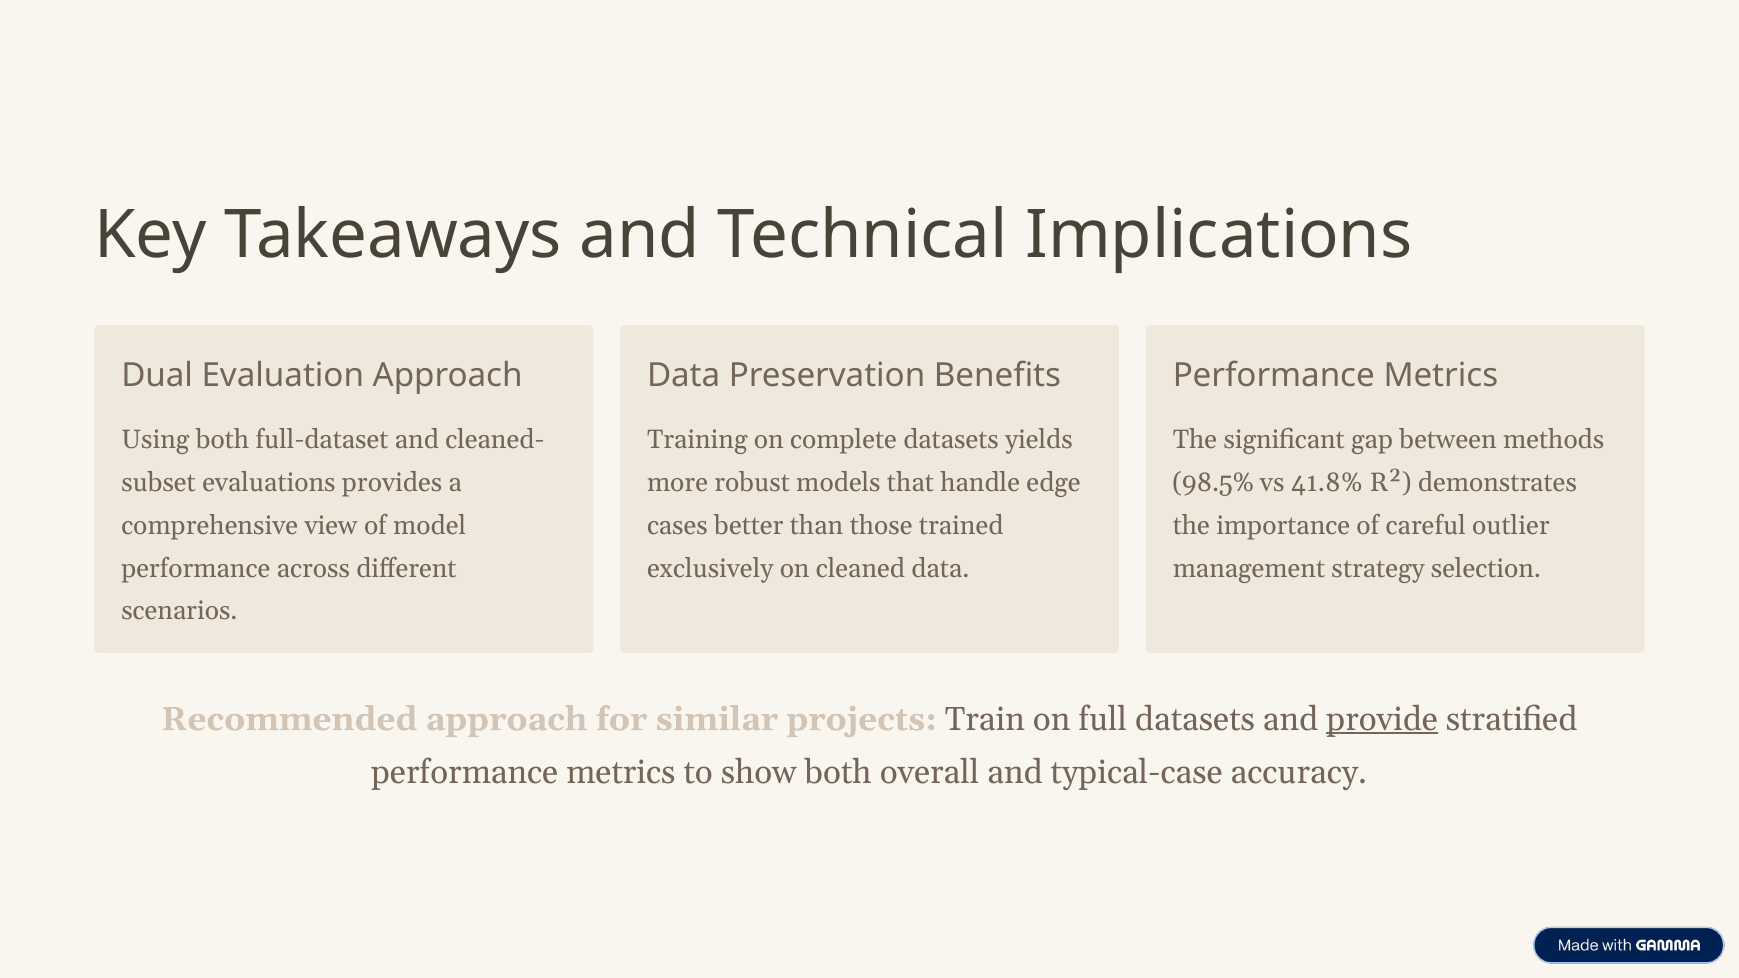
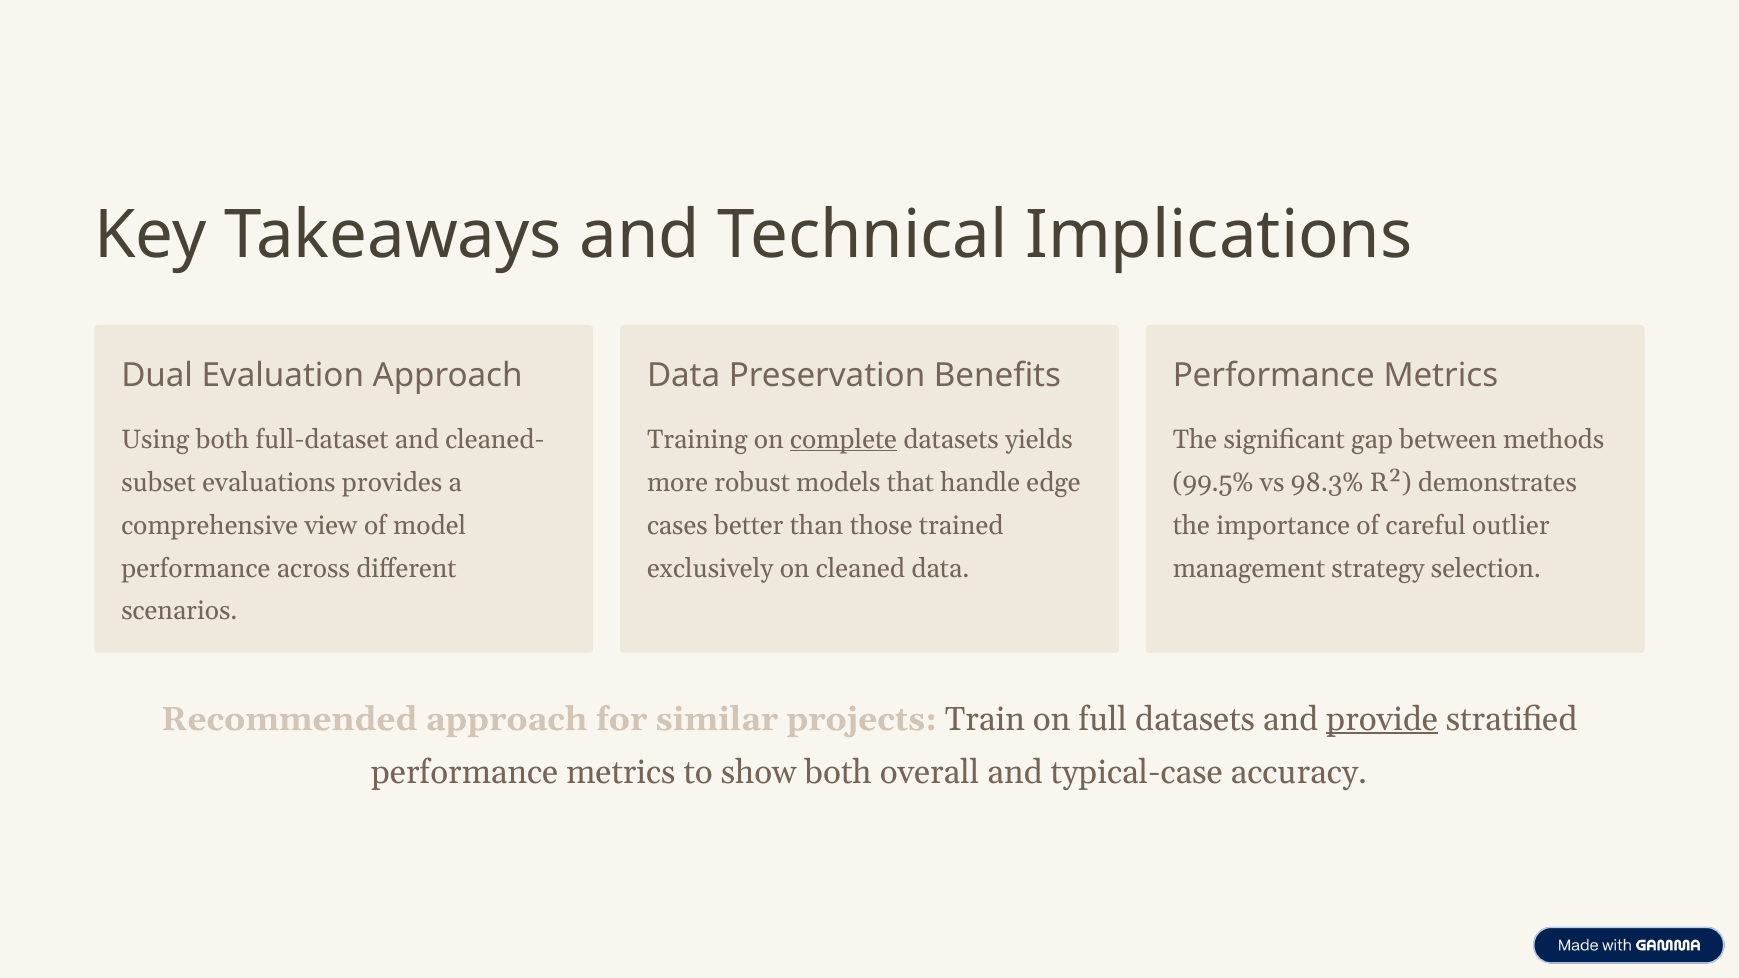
complete underline: none -> present (844, 439)
98.5%: 98.5% -> 99.5% (1213, 482)
41.8%: 41.8% -> 98.3% (1327, 482)
